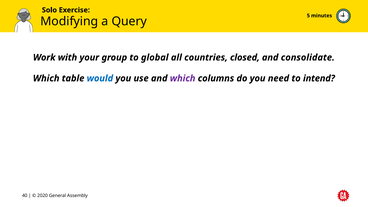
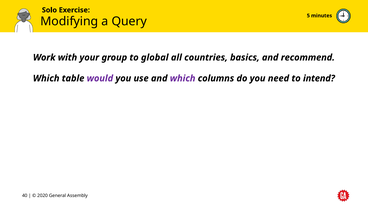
closed: closed -> basics (245, 57)
consolidate: consolidate -> recommend (308, 57)
would colour: blue -> purple (100, 78)
